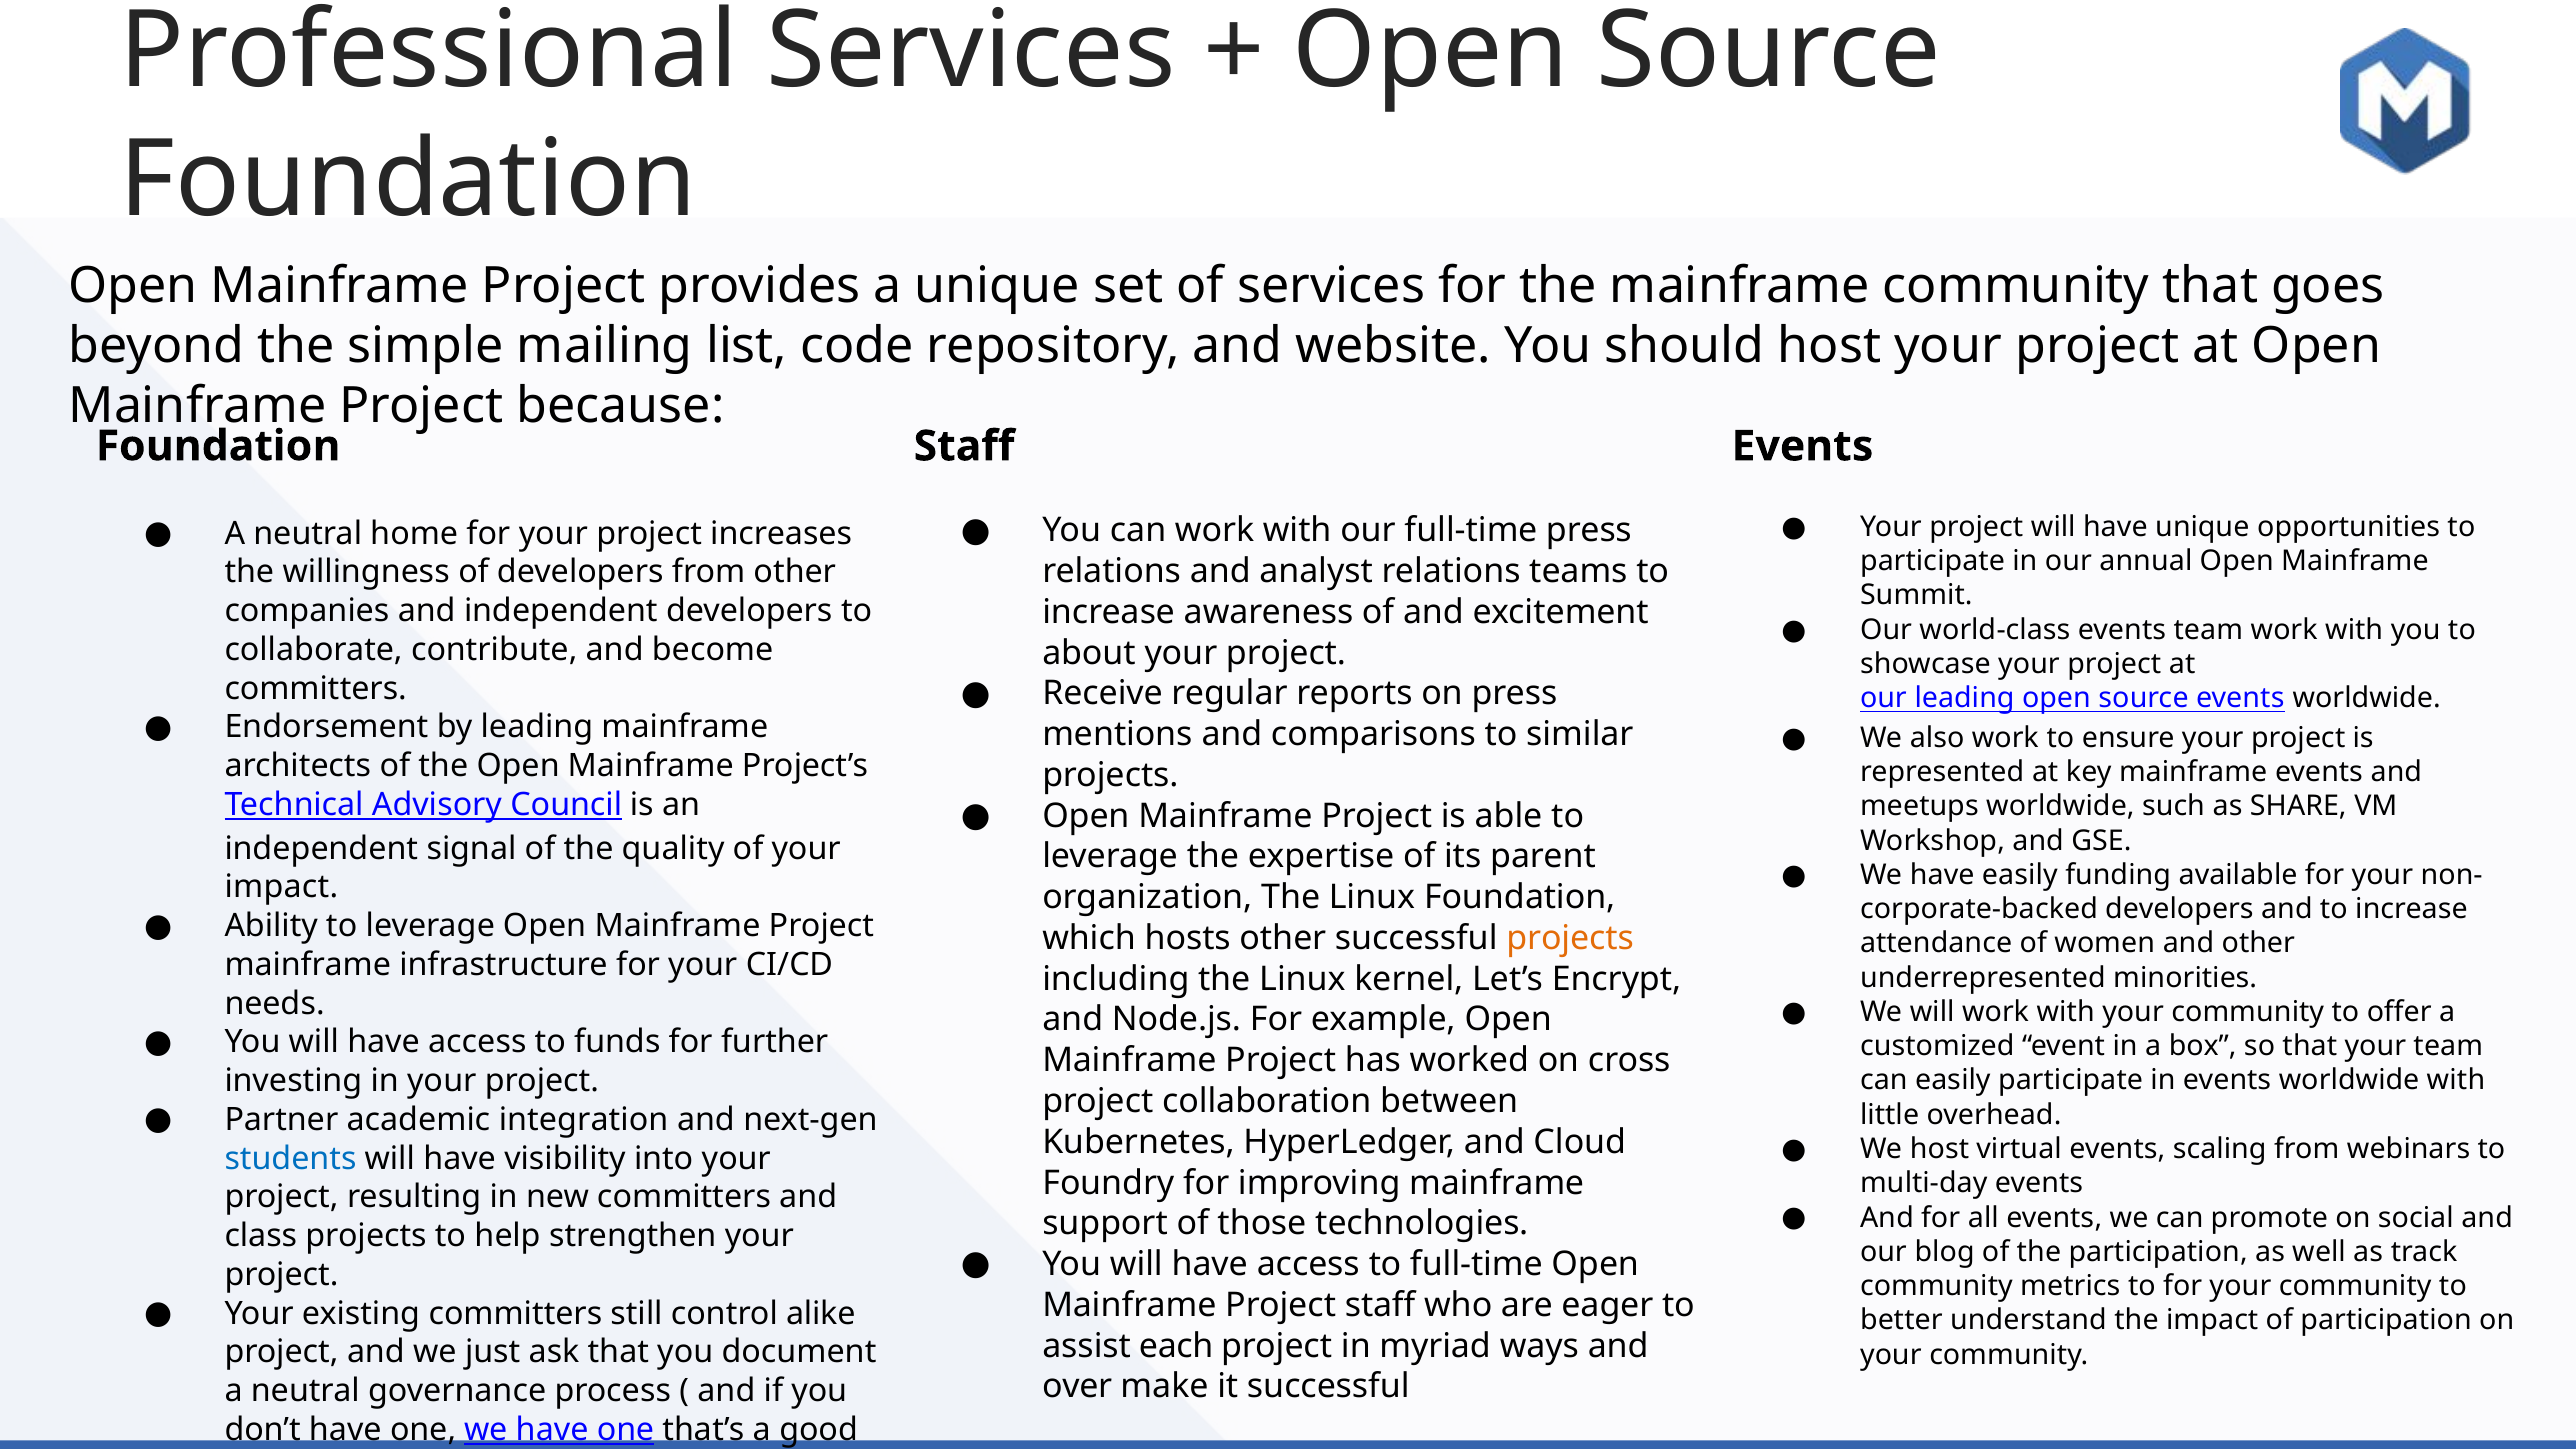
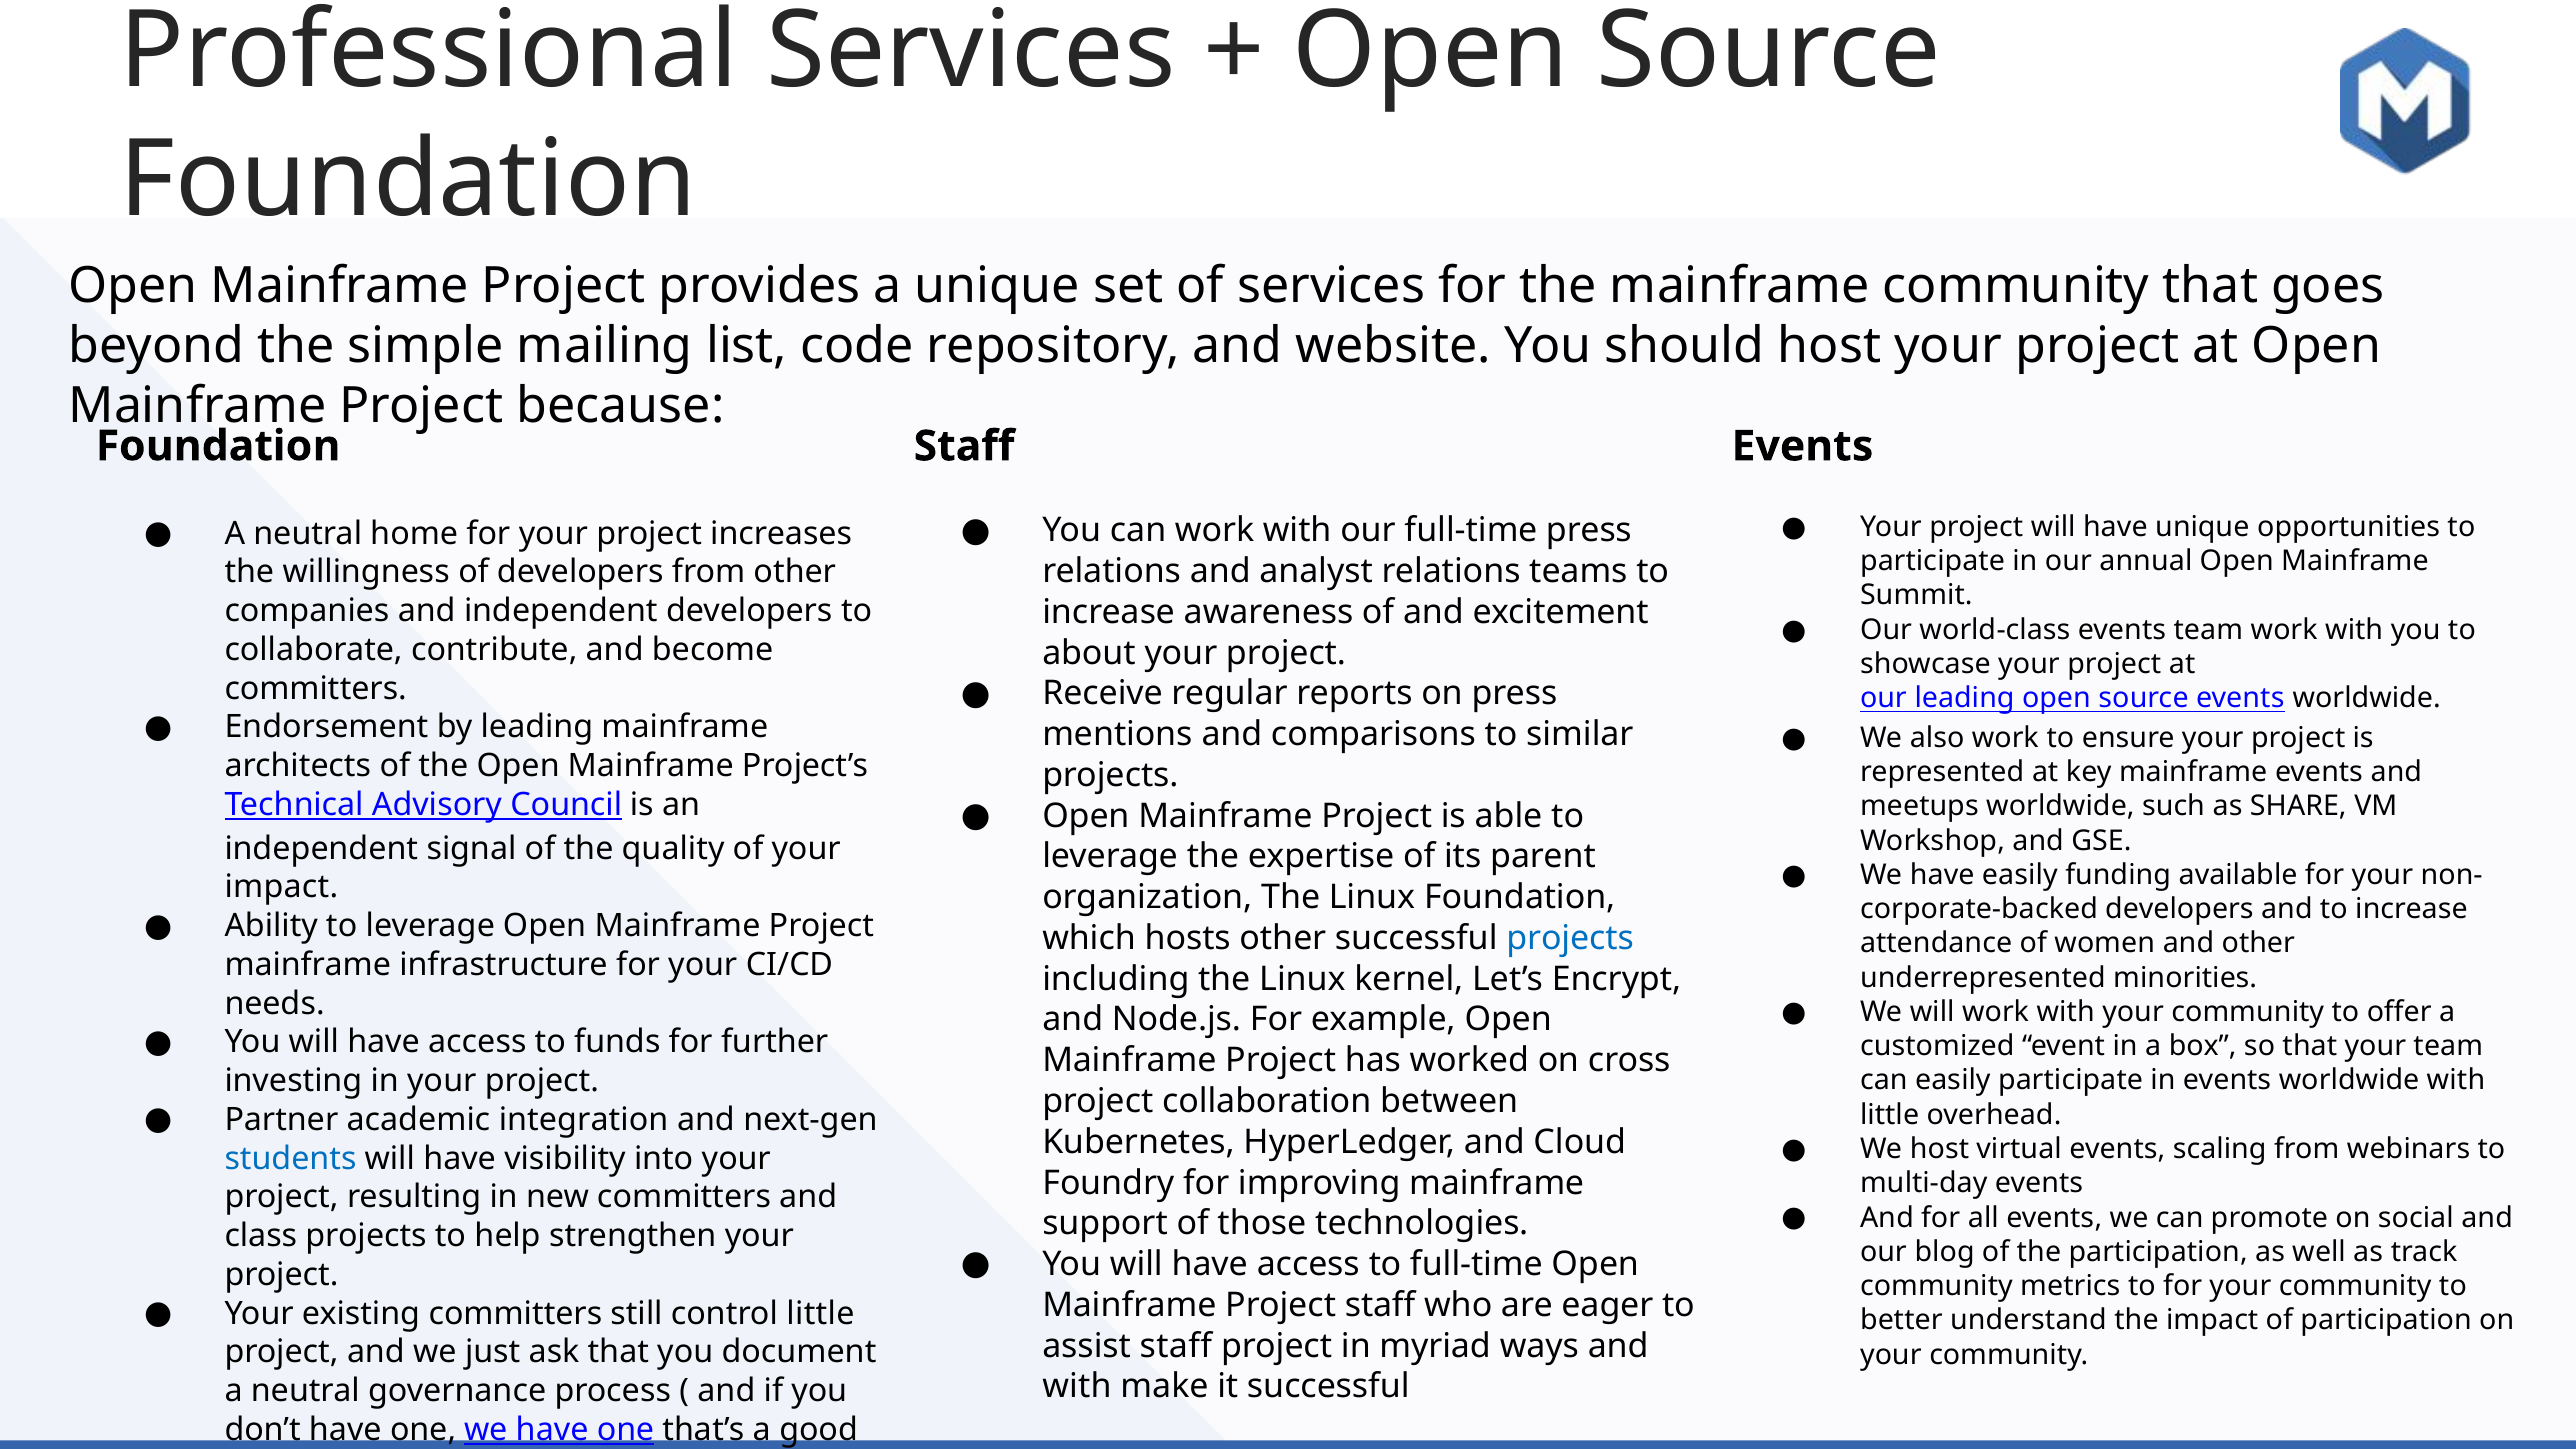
projects colour: orange -> blue (1570, 938)
control alike: alike -> little (821, 1313)
assist each: each -> staff (1176, 1346)
over: over -> with (1077, 1387)
